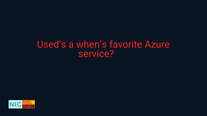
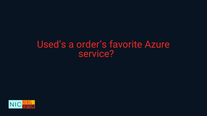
when’s: when’s -> order’s (92, 45)
